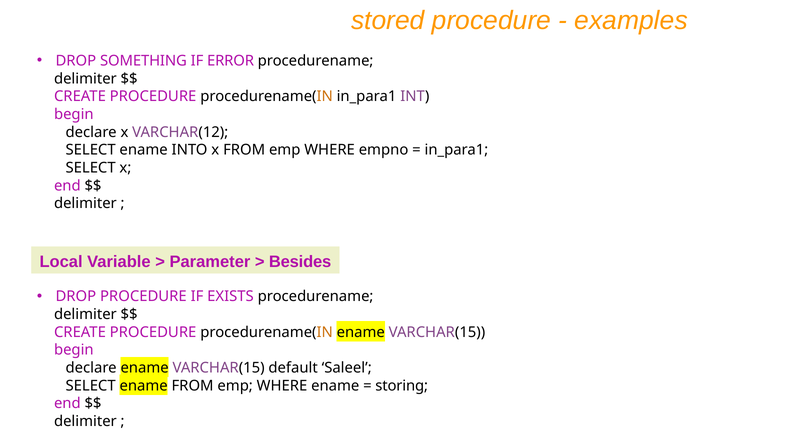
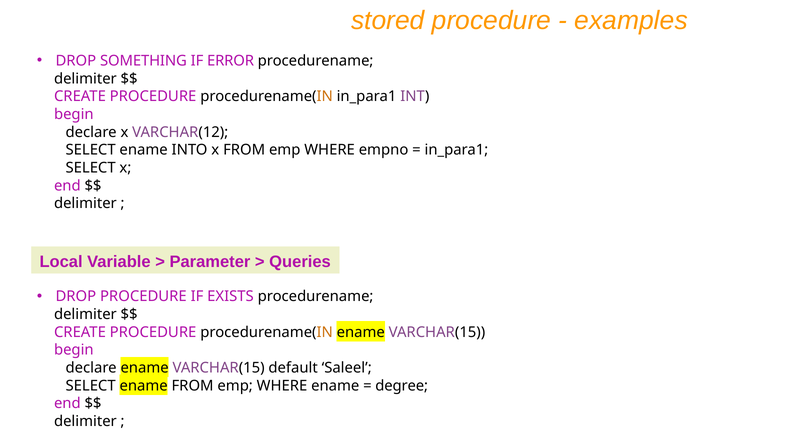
Besides: Besides -> Queries (300, 262)
storing: storing -> degree (402, 386)
